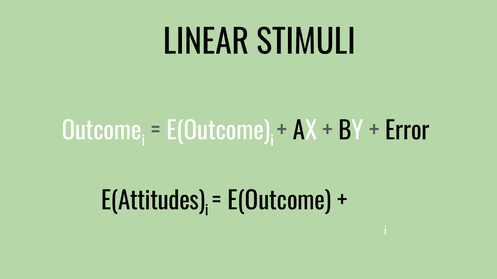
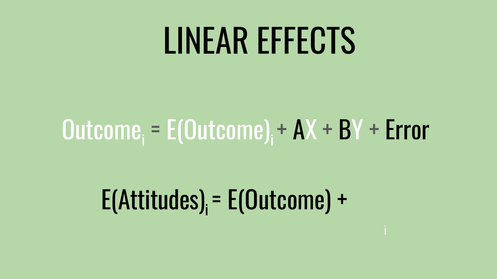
STIMULI: STIMULI -> EFFECTS (306, 43)
